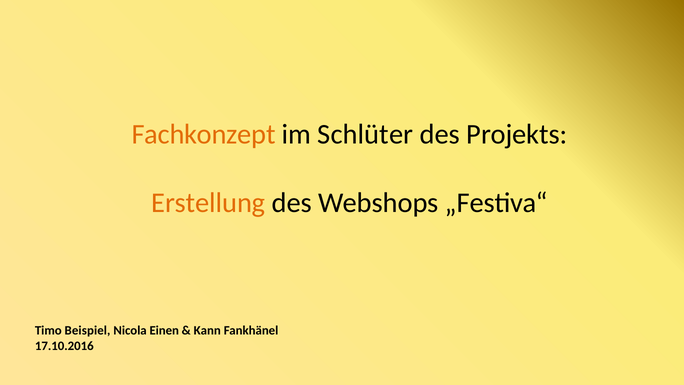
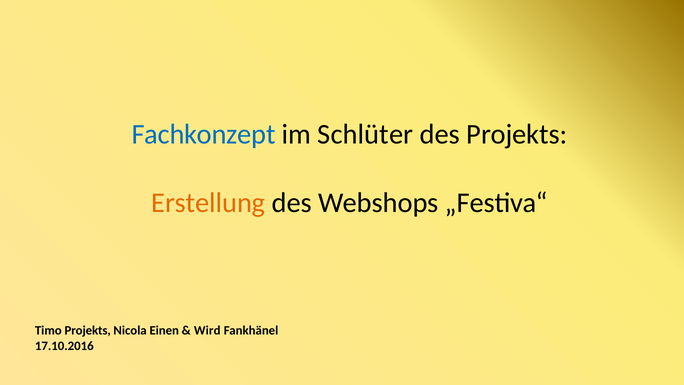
Fachkonzept colour: orange -> blue (204, 134)
Timo Beispiel: Beispiel -> Projekts (88, 330)
Kann: Kann -> Wird (207, 330)
